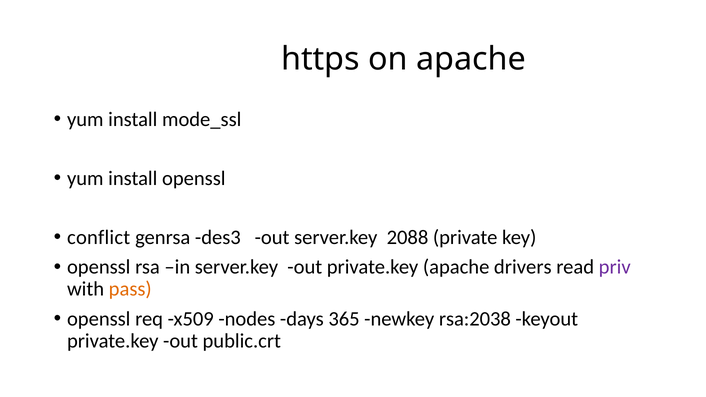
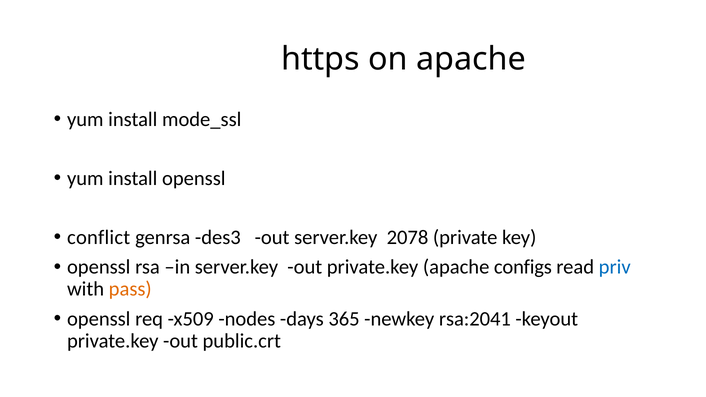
2088: 2088 -> 2078 (407, 238)
drivers: drivers -> configs (523, 267)
priv colour: purple -> blue (615, 267)
rsa:2038: rsa:2038 -> rsa:2041 (475, 319)
